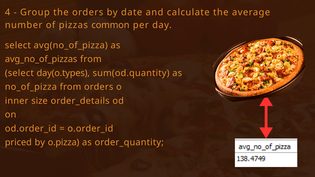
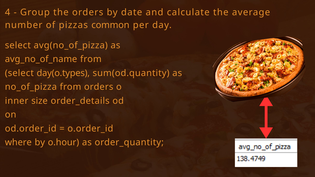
avg_no_of_pizzas: avg_no_of_pizzas -> avg_no_of_name (41, 59)
priced: priced -> where (18, 143)
o.pizza: o.pizza -> o.hour (63, 143)
